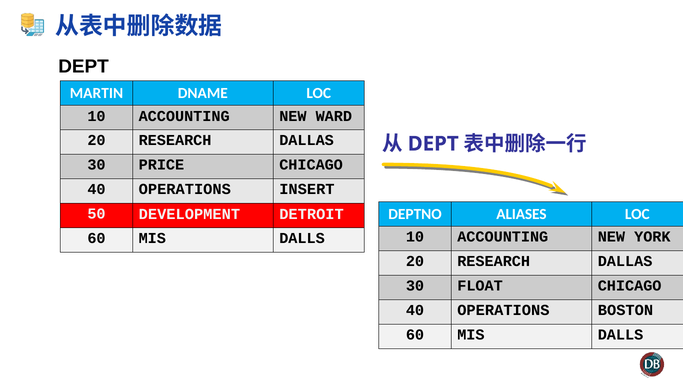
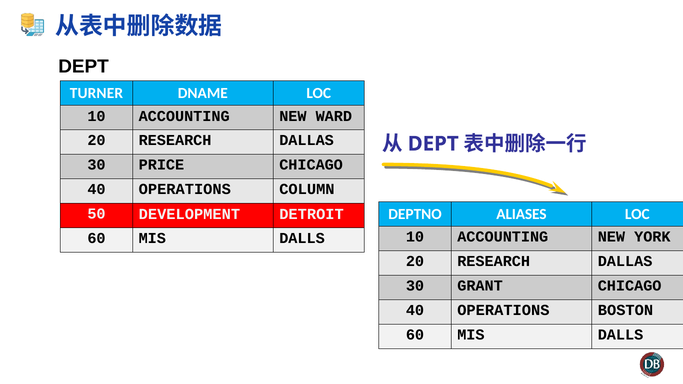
MARTIN: MARTIN -> TURNER (96, 93)
INSERT: INSERT -> COLUMN (307, 189)
FLOAT: FLOAT -> GRANT (480, 286)
